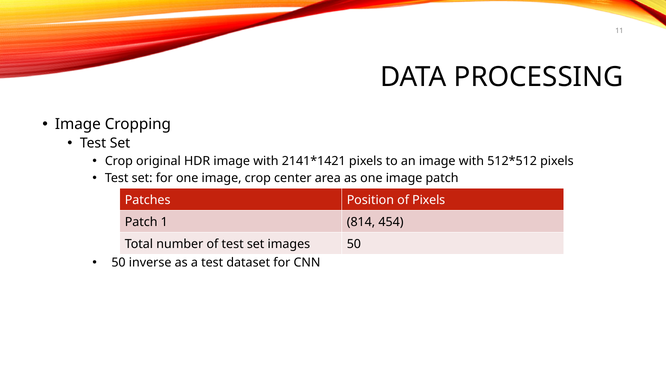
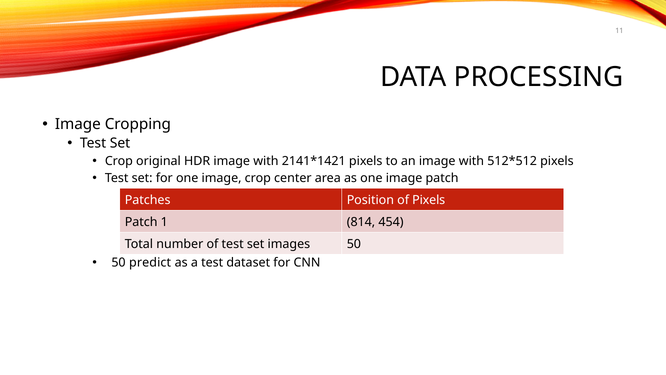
inverse: inverse -> predict (150, 263)
